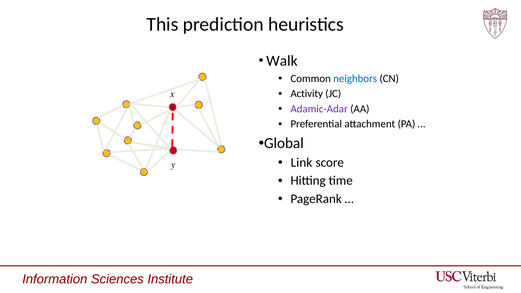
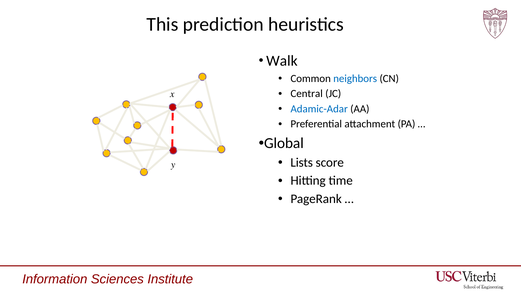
Activity: Activity -> Central (307, 94)
Adamic-Adar colour: purple -> blue (319, 109)
Link: Link -> Lists (302, 162)
